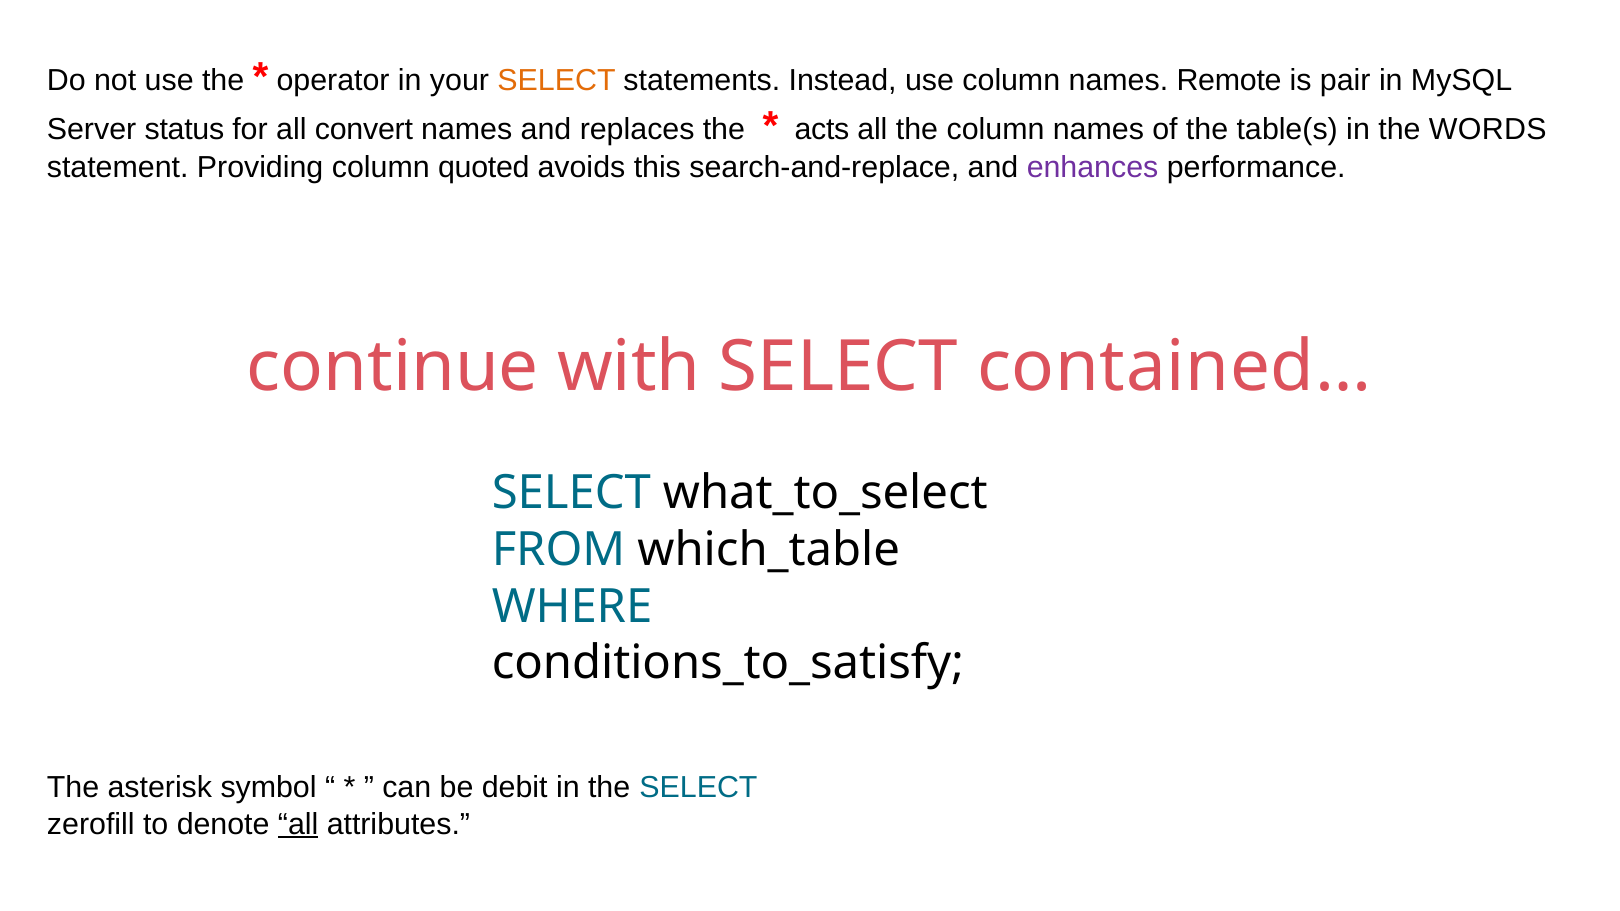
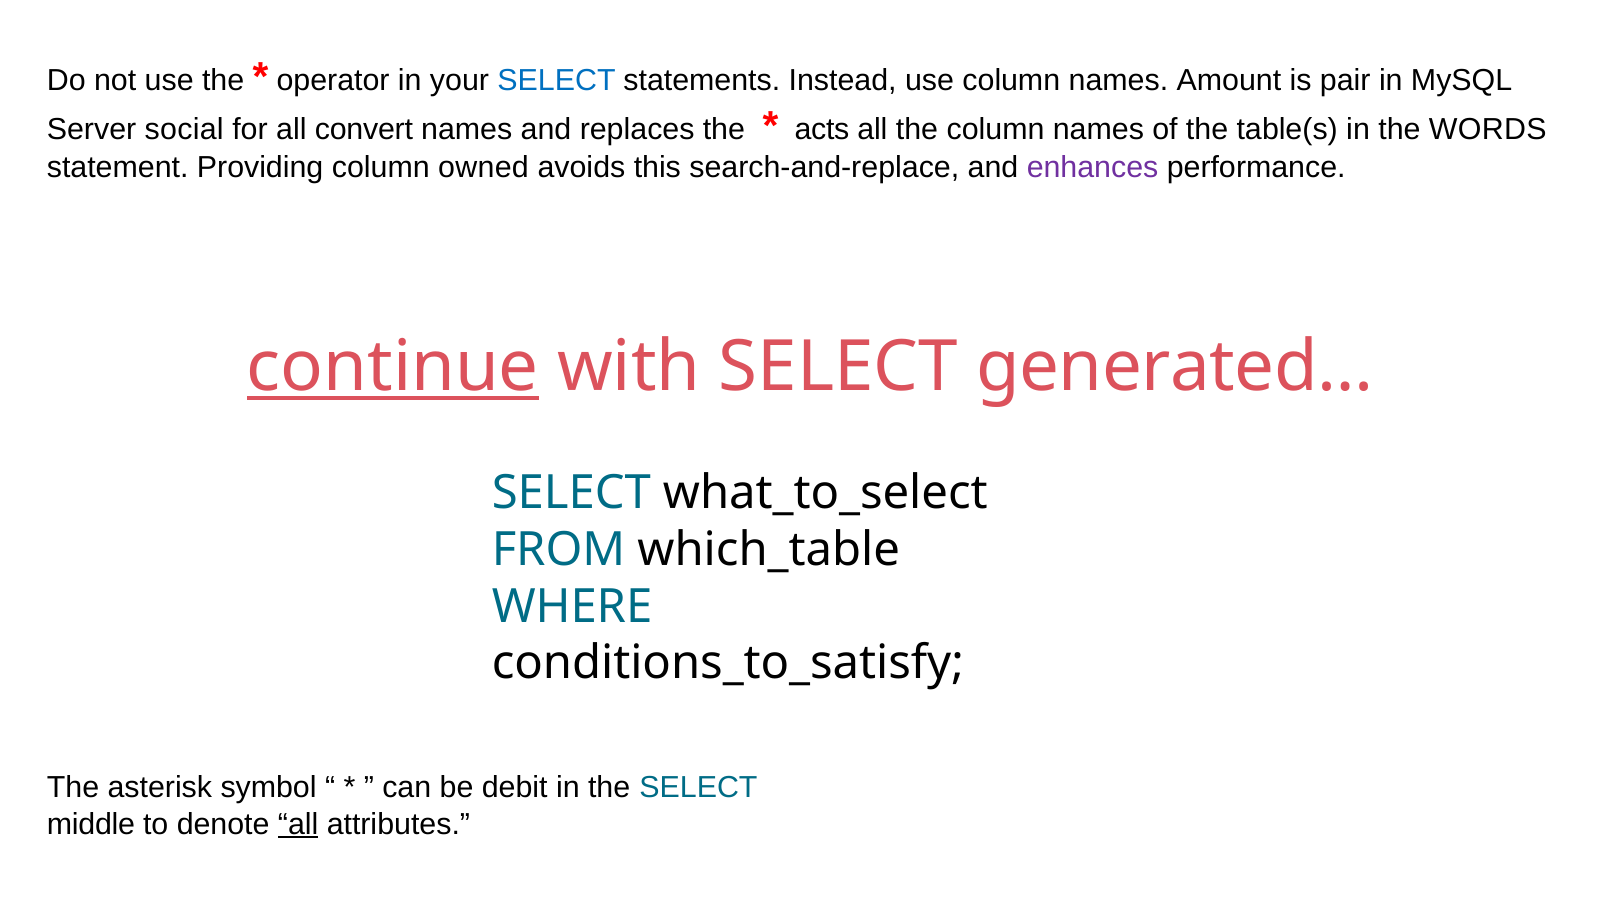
SELECT colour: orange -> blue (557, 81)
Remote: Remote -> Amount (1229, 81)
status: status -> social (184, 129)
quoted: quoted -> owned (484, 168)
continue underline: none -> present (393, 367)
contained…: contained… -> generated… (1175, 367)
zerofill: zerofill -> middle (91, 825)
